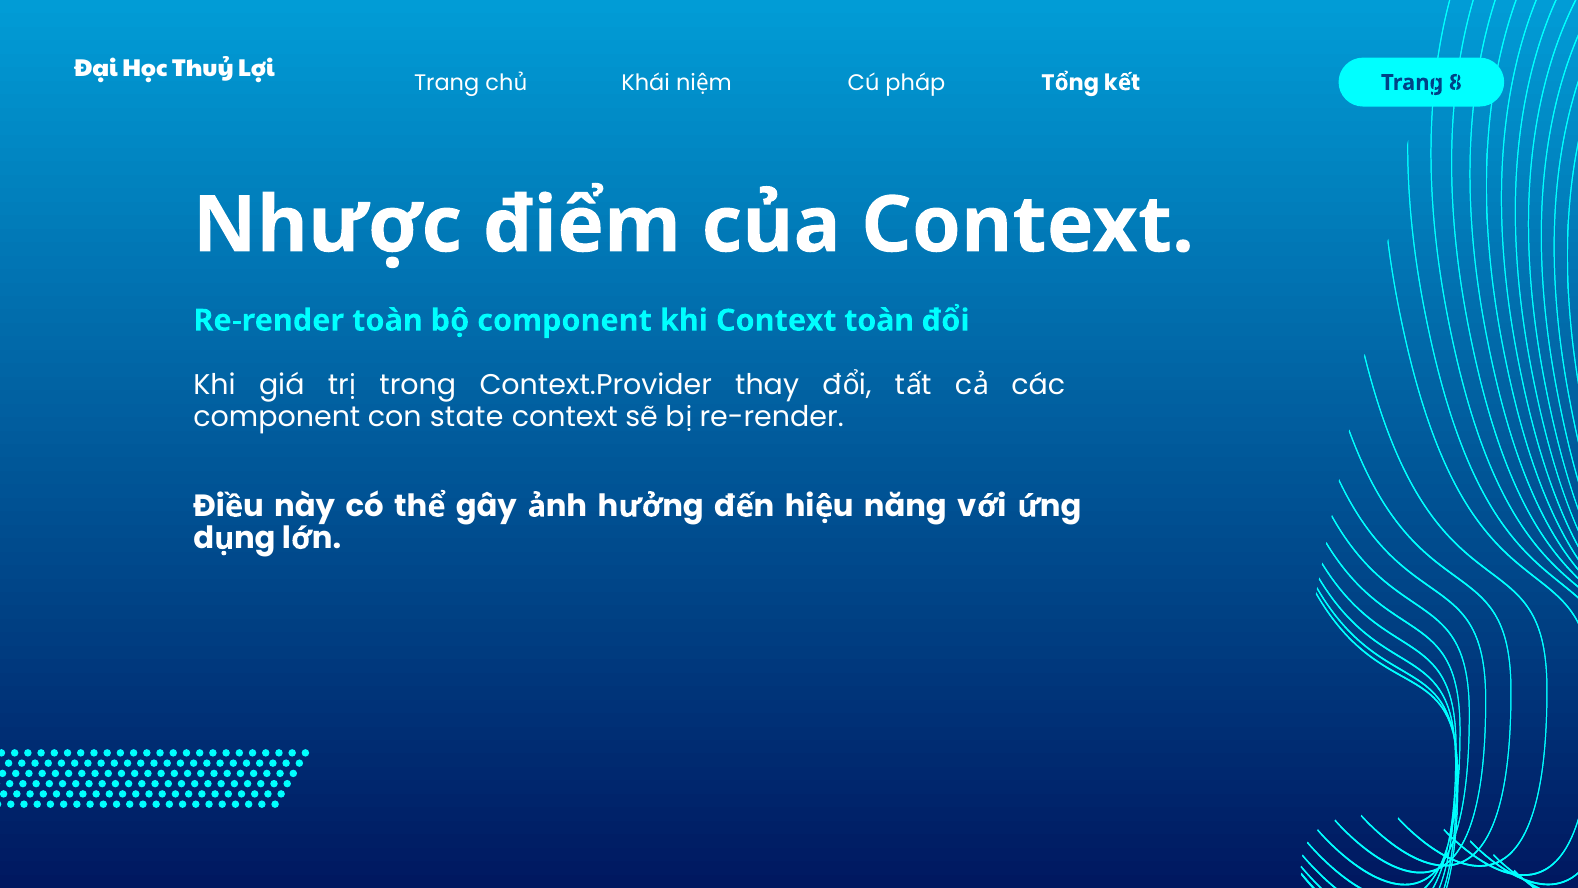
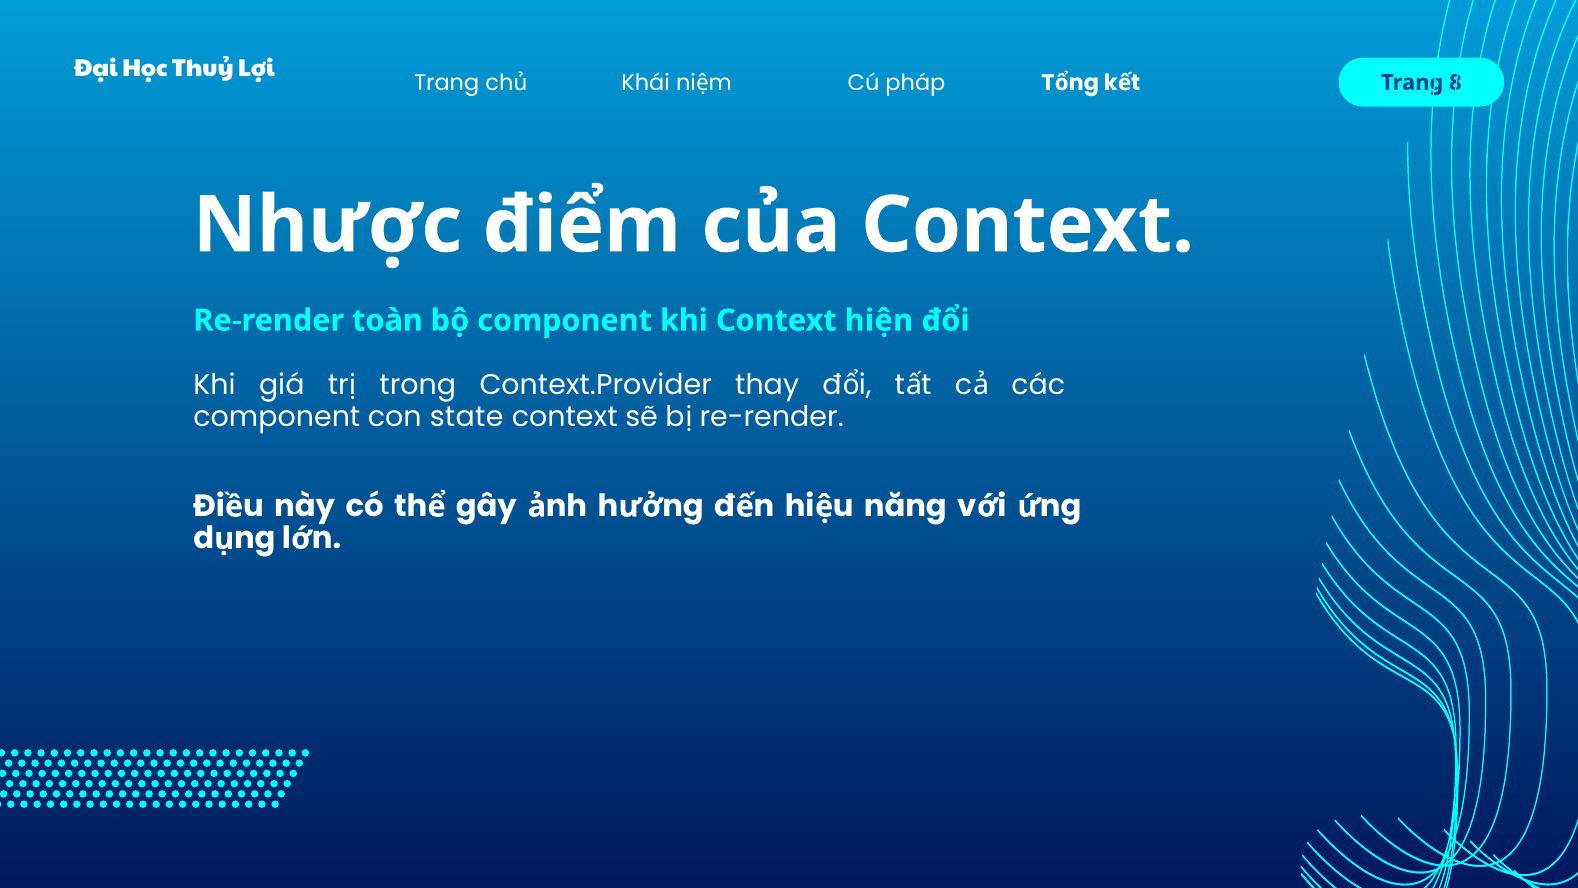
Context toàn: toàn -> hiện (879, 320)
